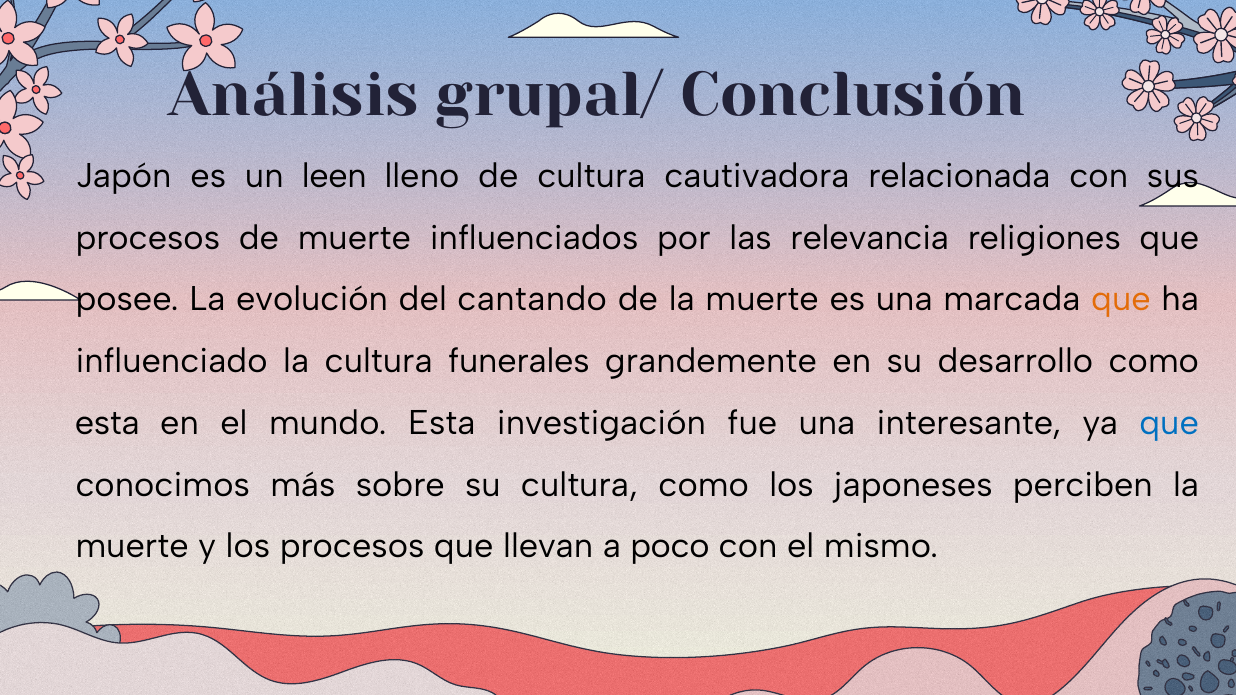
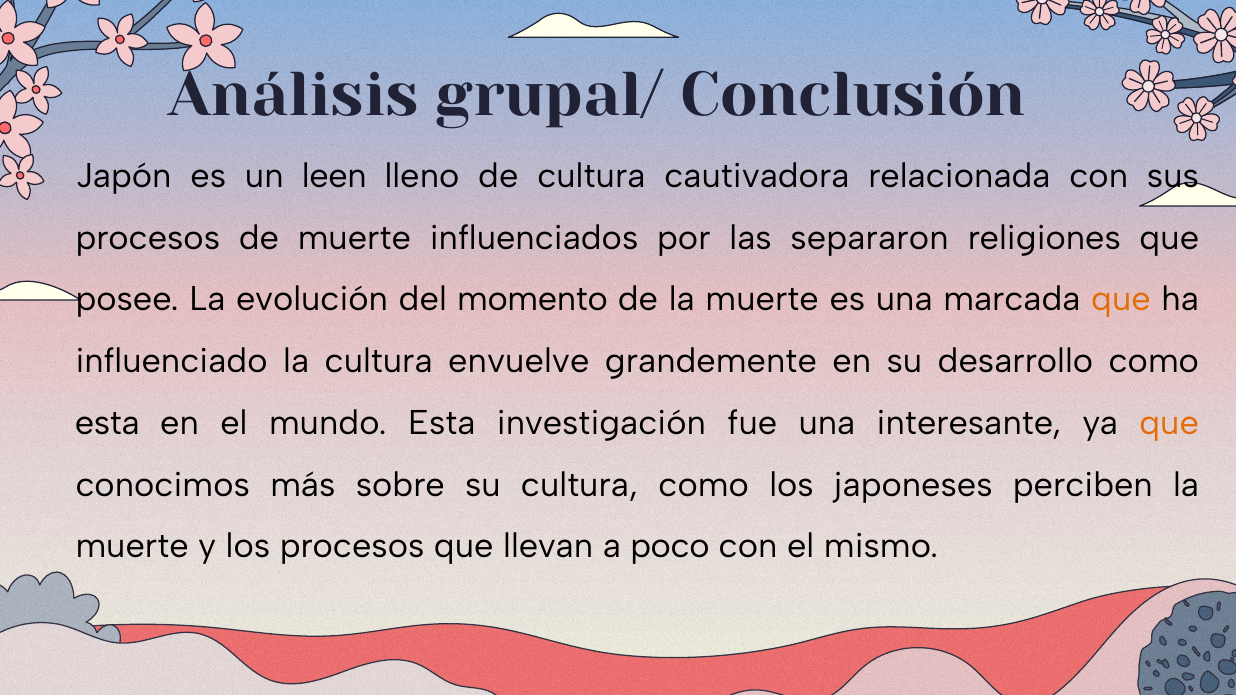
relevancia: relevancia -> separaron (870, 238)
cantando: cantando -> momento (533, 300)
funerales: funerales -> envuelve (519, 361)
que colour: blue -> orange (1169, 423)
